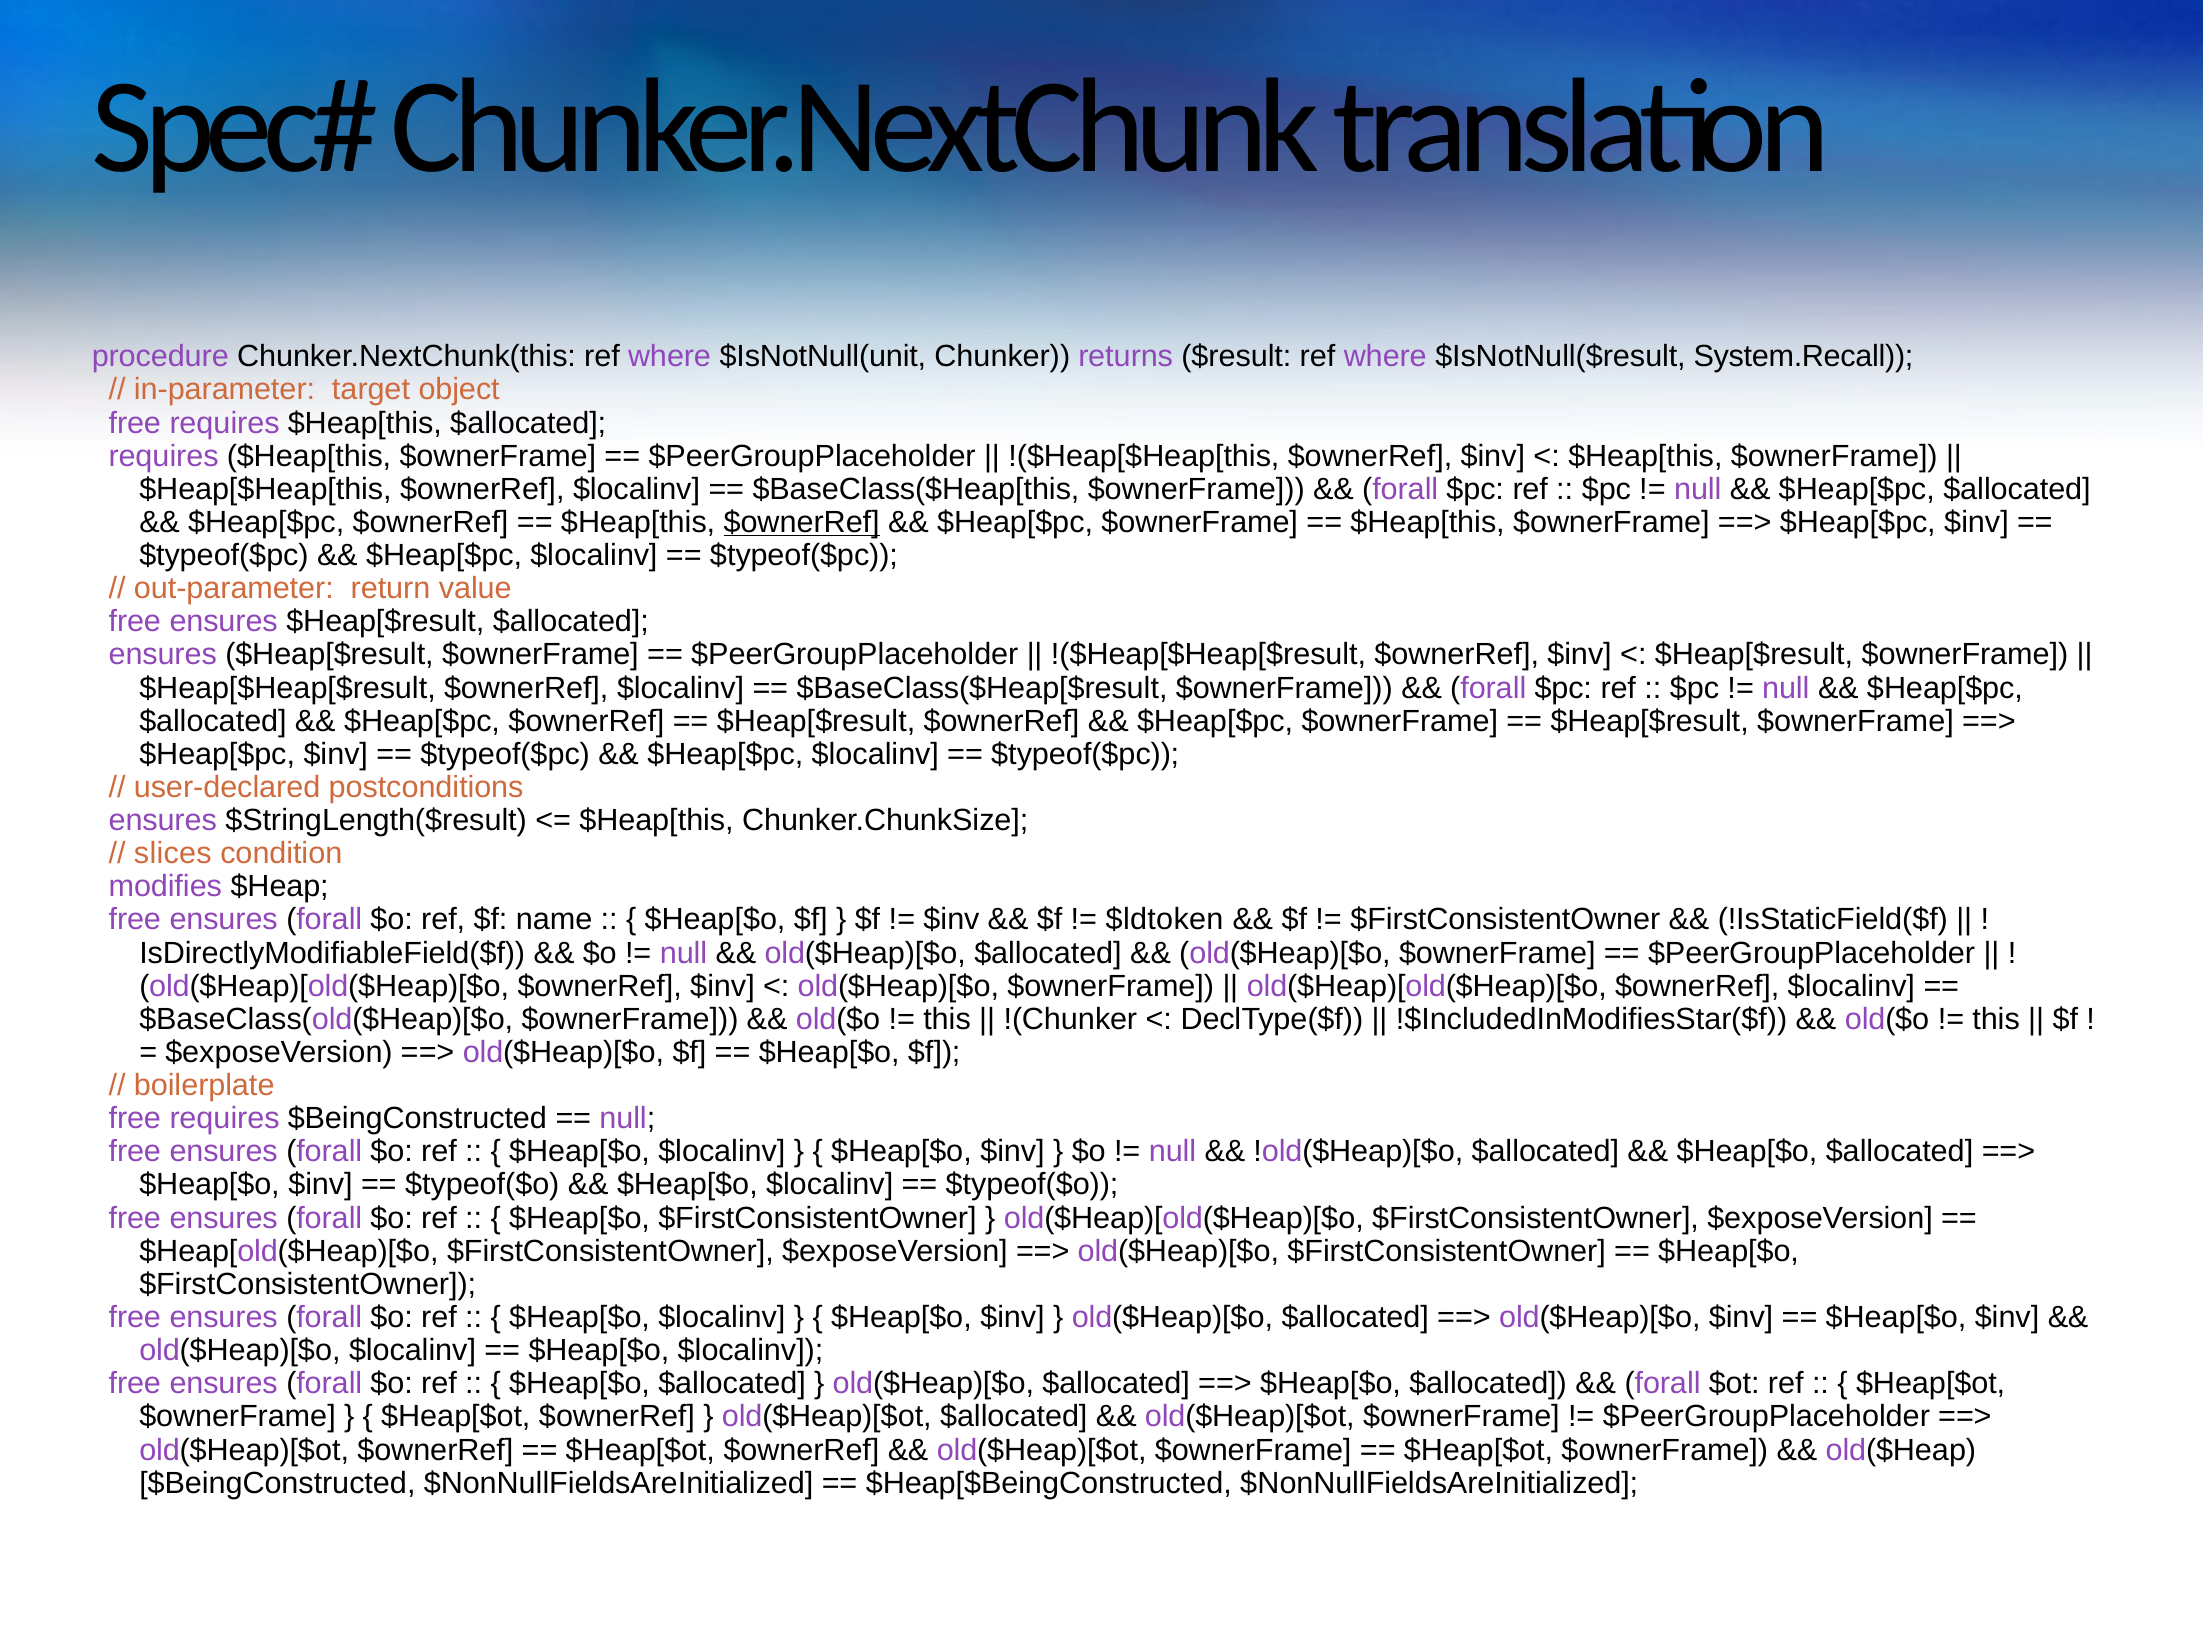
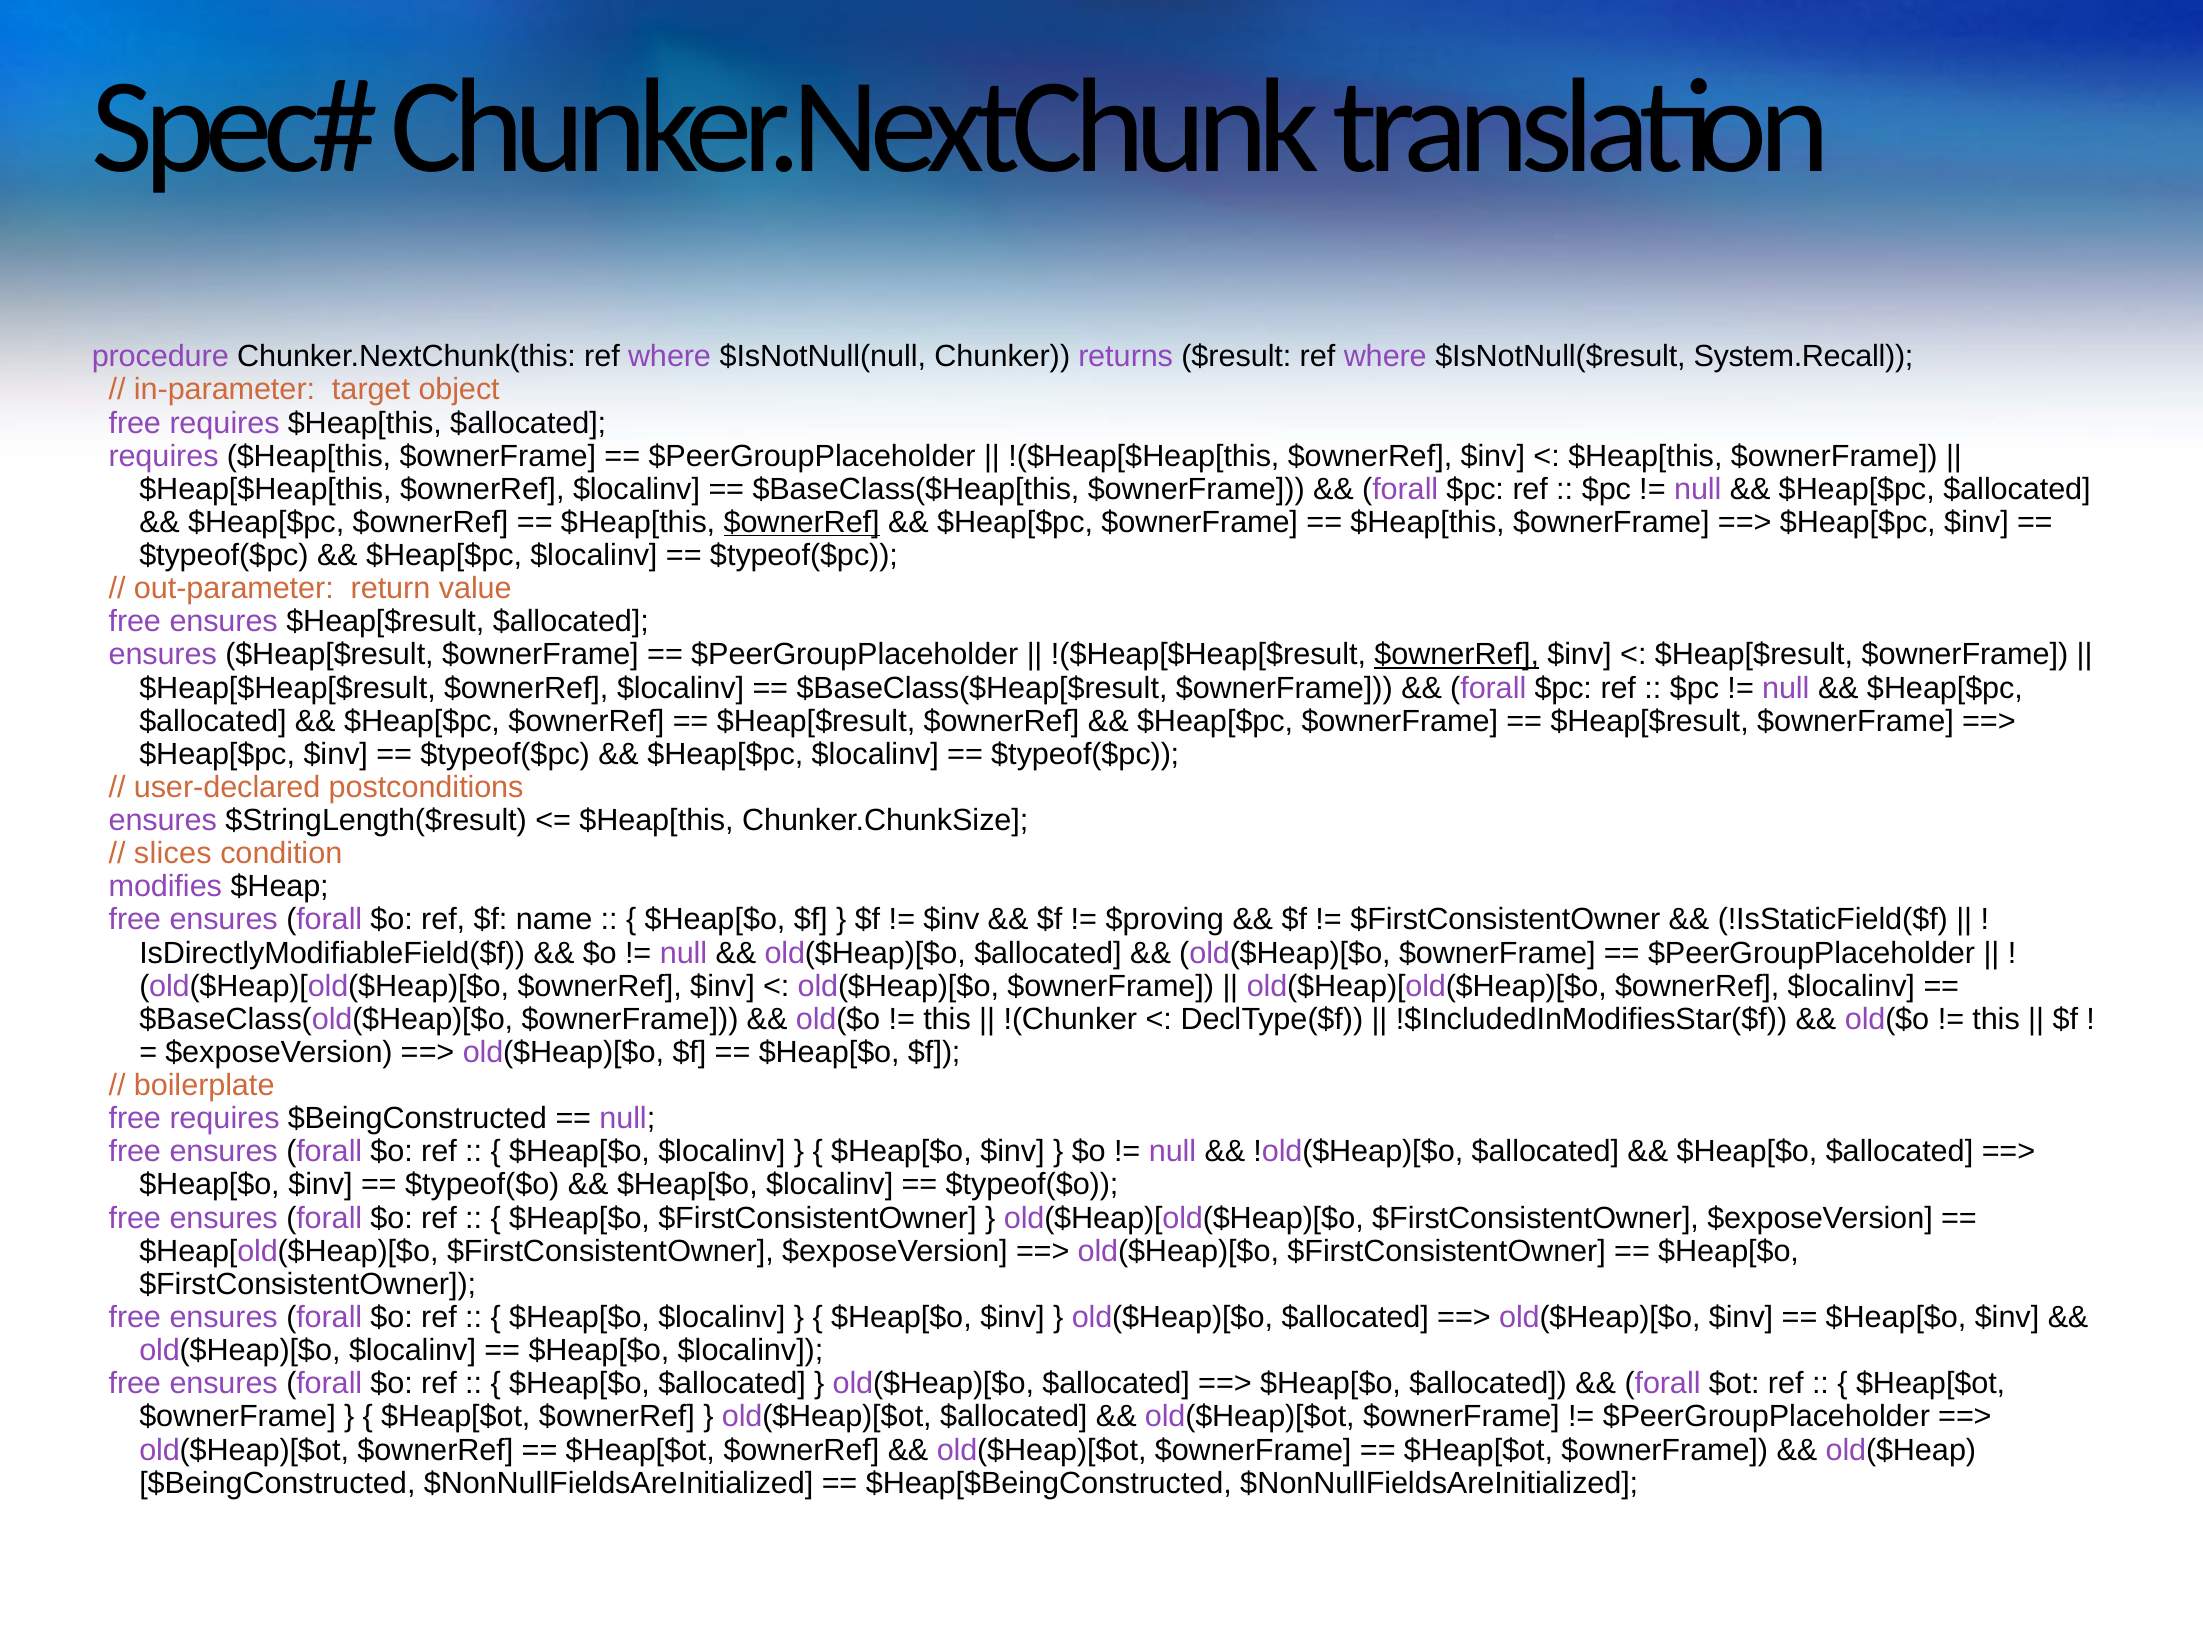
$IsNotNull(unit: $IsNotNull(unit -> $IsNotNull(null (823, 357)
$ownerRef underline: none -> present (1457, 655)
$ldtoken: $ldtoken -> $proving (1165, 920)
